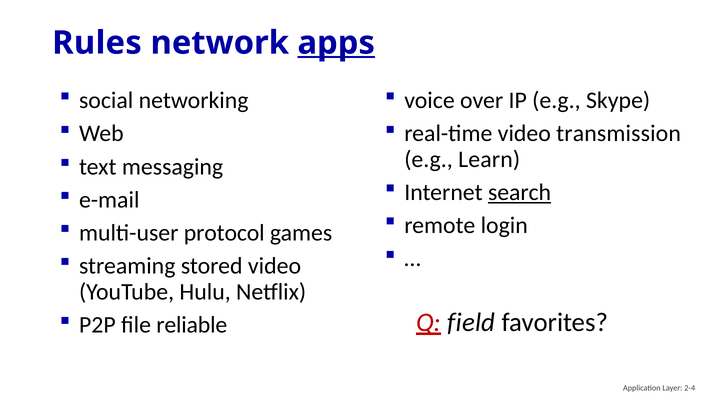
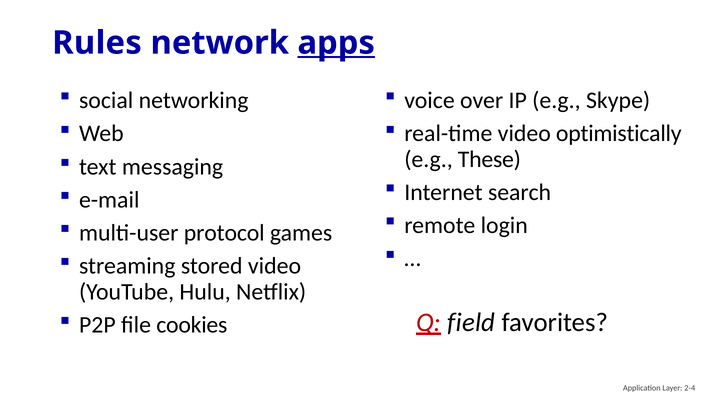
transmission: transmission -> optimistically (619, 134)
Learn: Learn -> These (489, 160)
search underline: present -> none (520, 193)
reliable: reliable -> cookies (192, 325)
